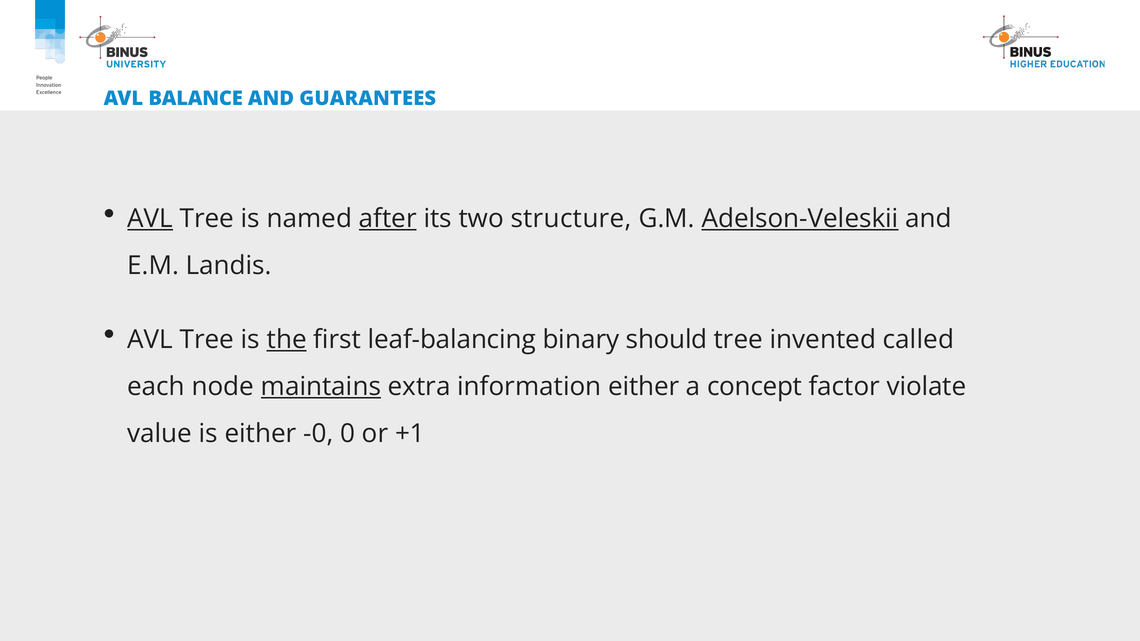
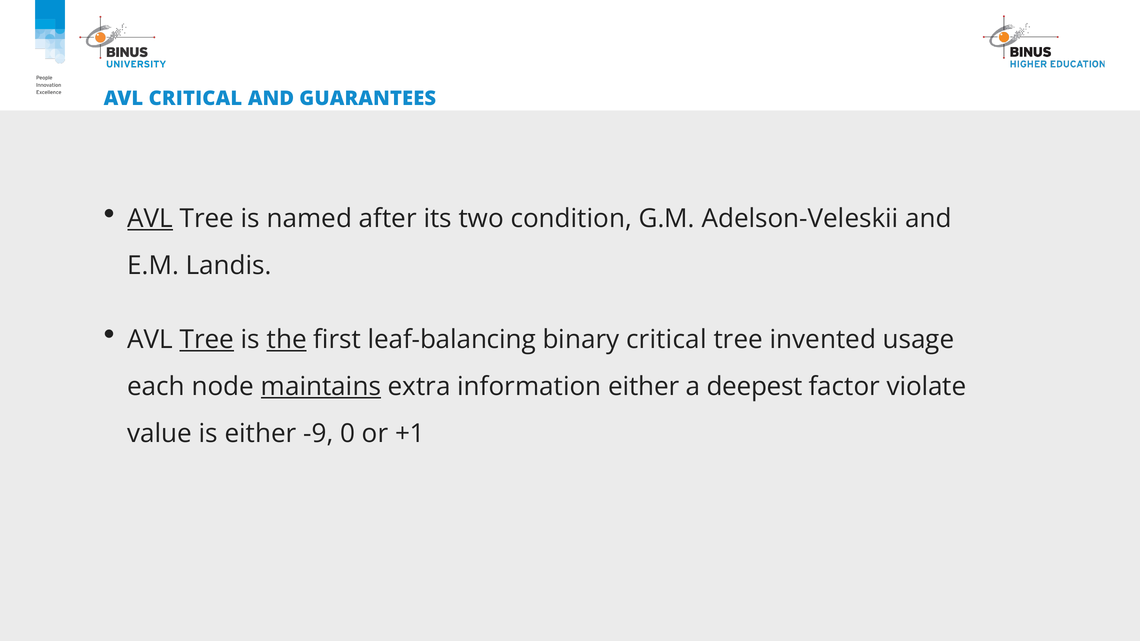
AVL BALANCE: BALANCE -> CRITICAL (195, 99)
after underline: present -> none (388, 219)
structure: structure -> condition (571, 219)
Adelson-Veleskii underline: present -> none (800, 219)
Tree underline: none -> present (207, 340)
binary should: should -> critical (666, 340)
called: called -> usage (919, 340)
concept: concept -> deepest (755, 387)
-0: -0 -> -9 (318, 434)
